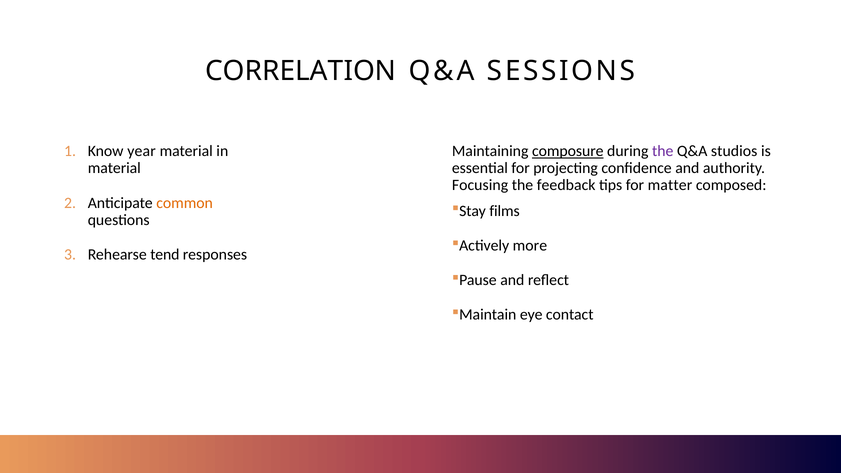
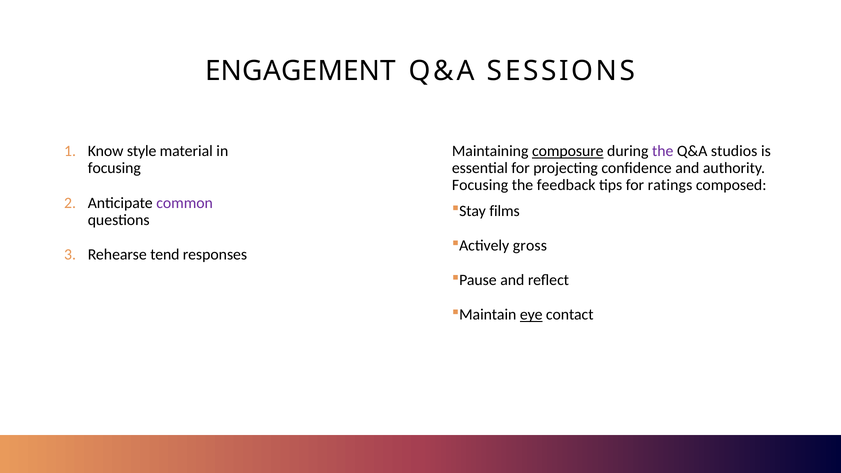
CORRELATION: CORRELATION -> ENGAGEMENT (301, 71)
year: year -> style (142, 151)
material: material -> focusing (114, 168)
matter: matter -> ratings (670, 185)
common colour: orange -> purple (185, 203)
more: more -> gross (530, 246)
eye underline: none -> present (531, 315)
